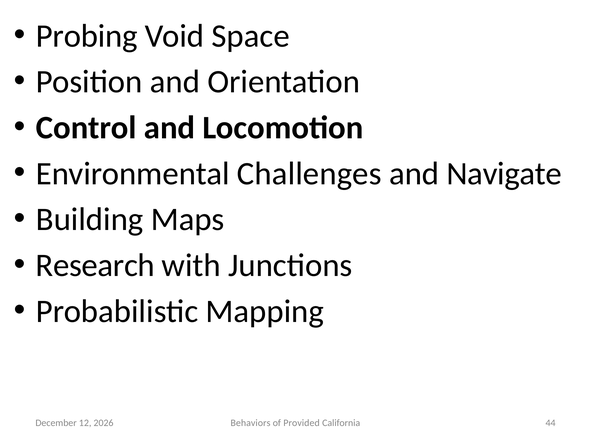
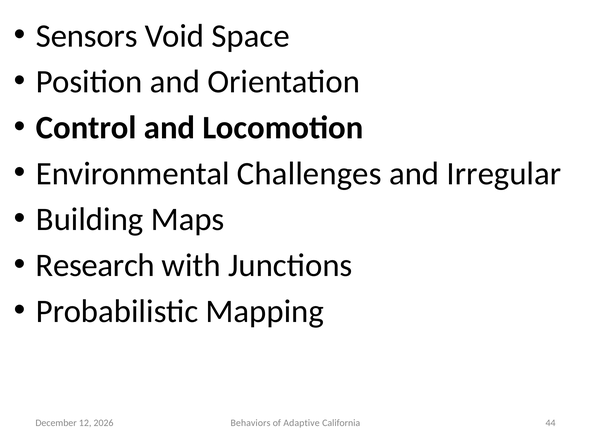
Probing: Probing -> Sensors (87, 36)
Navigate: Navigate -> Irregular (504, 174)
Provided: Provided -> Adaptive (302, 423)
